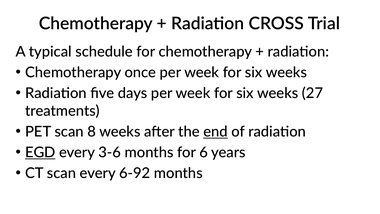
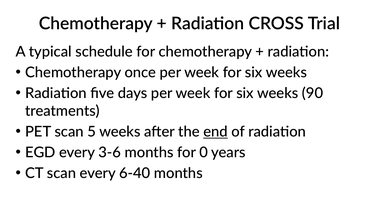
27: 27 -> 90 (313, 93)
8: 8 -> 5 (92, 132)
EGD underline: present -> none (40, 152)
6: 6 -> 0 (204, 152)
6-92: 6-92 -> 6-40 (135, 173)
